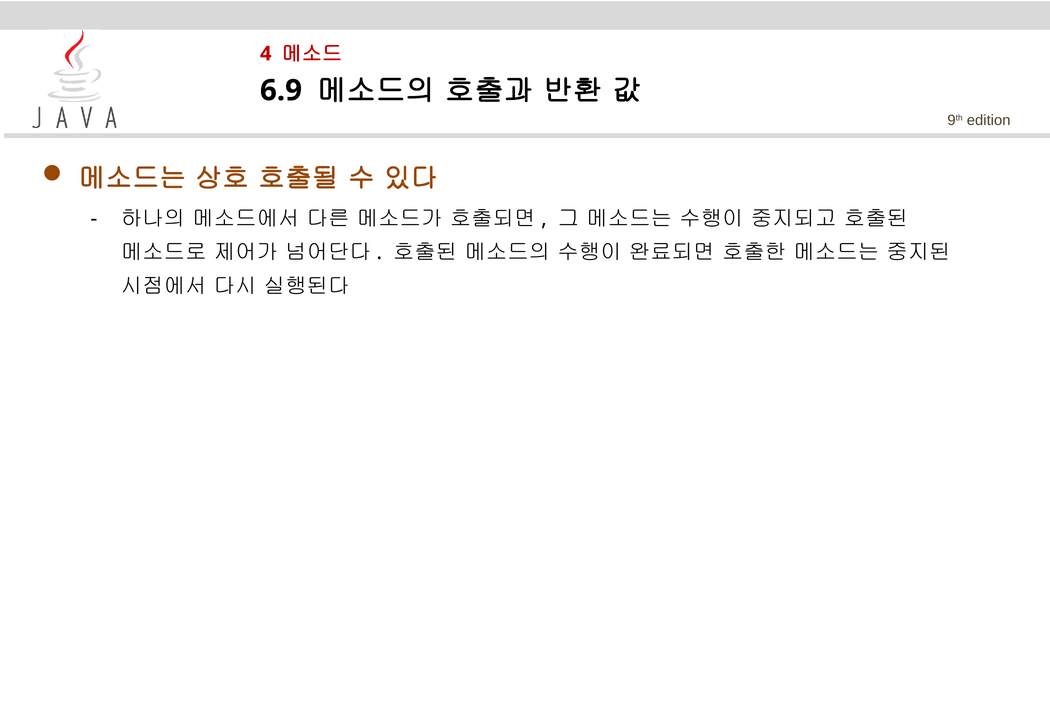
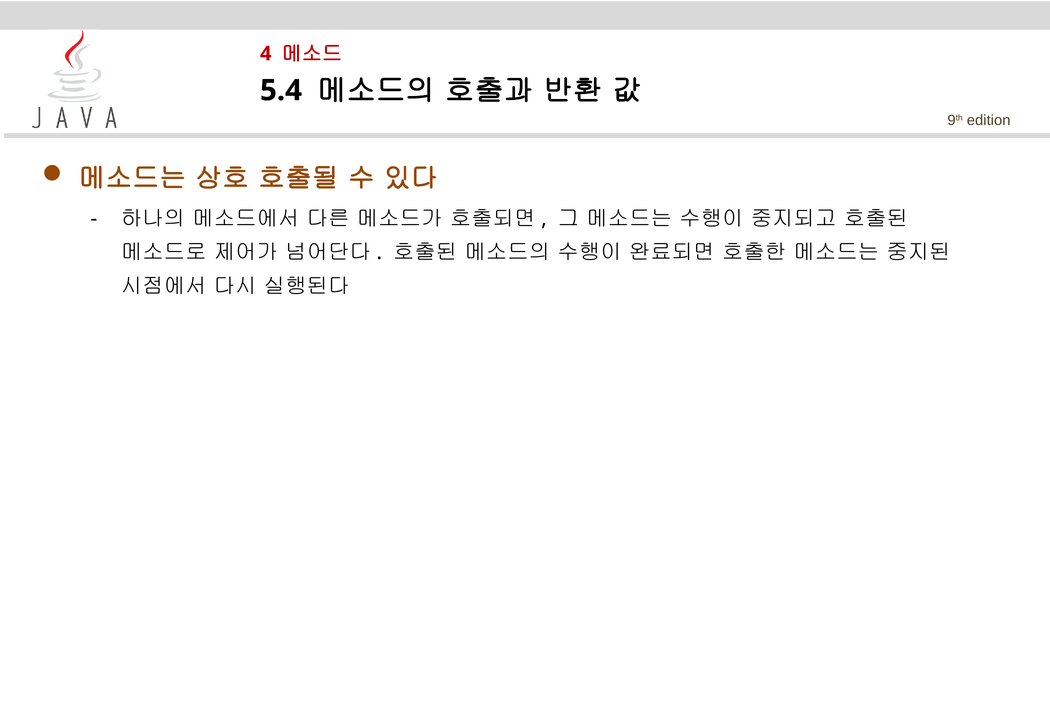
6.9: 6.9 -> 5.4 (281, 90)
